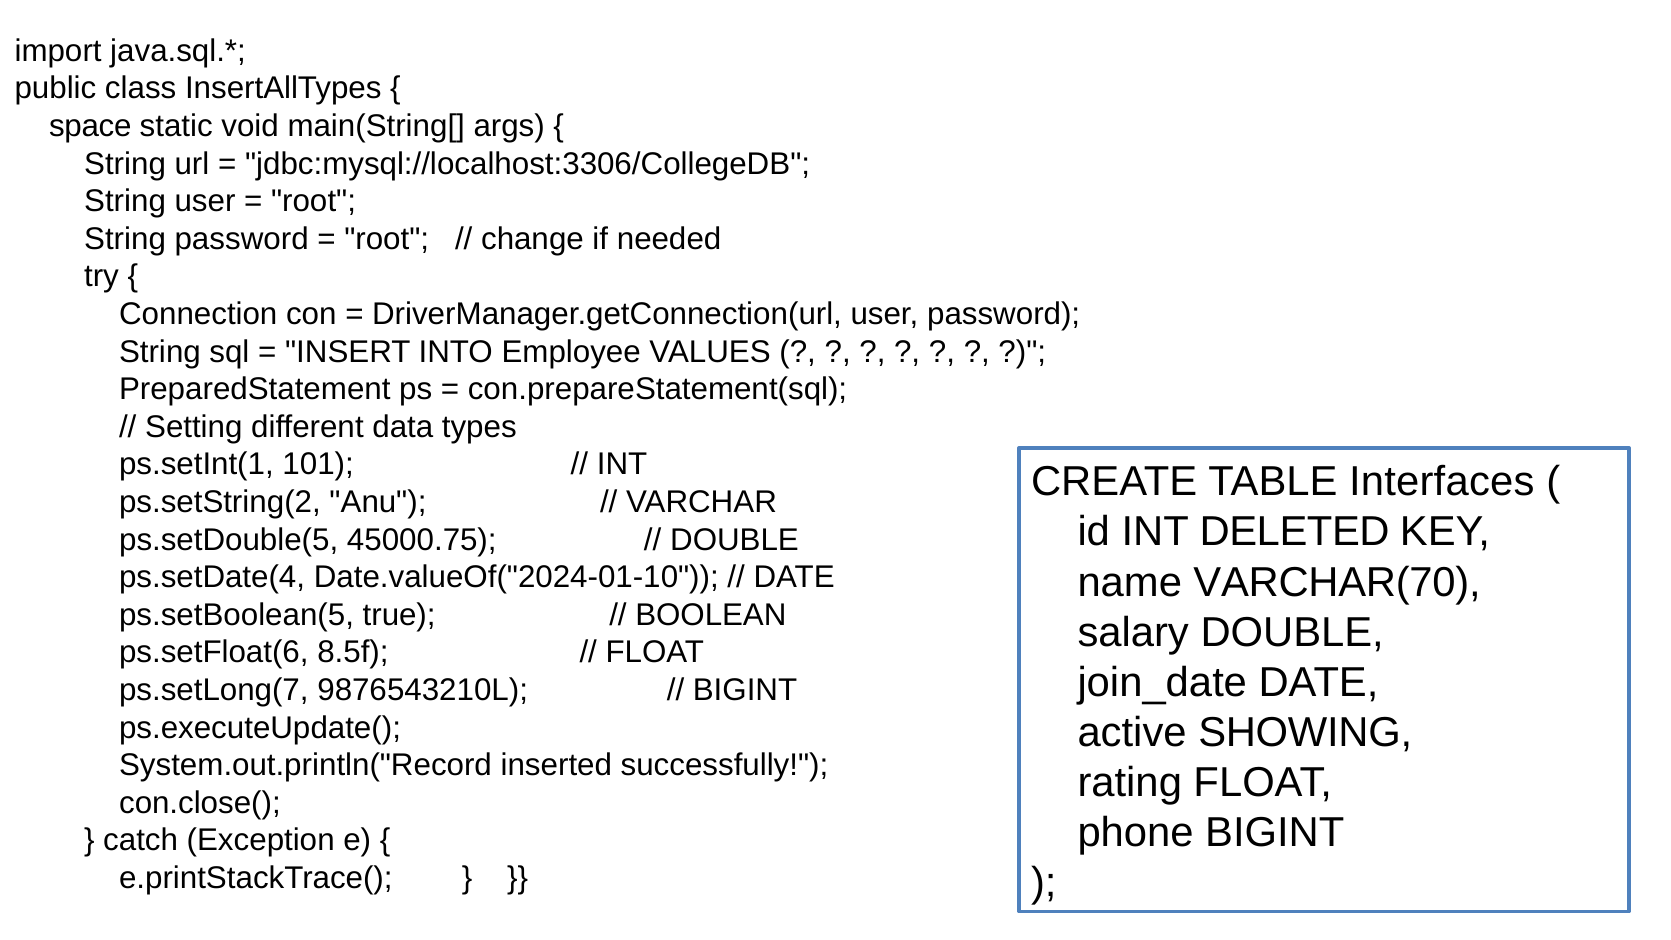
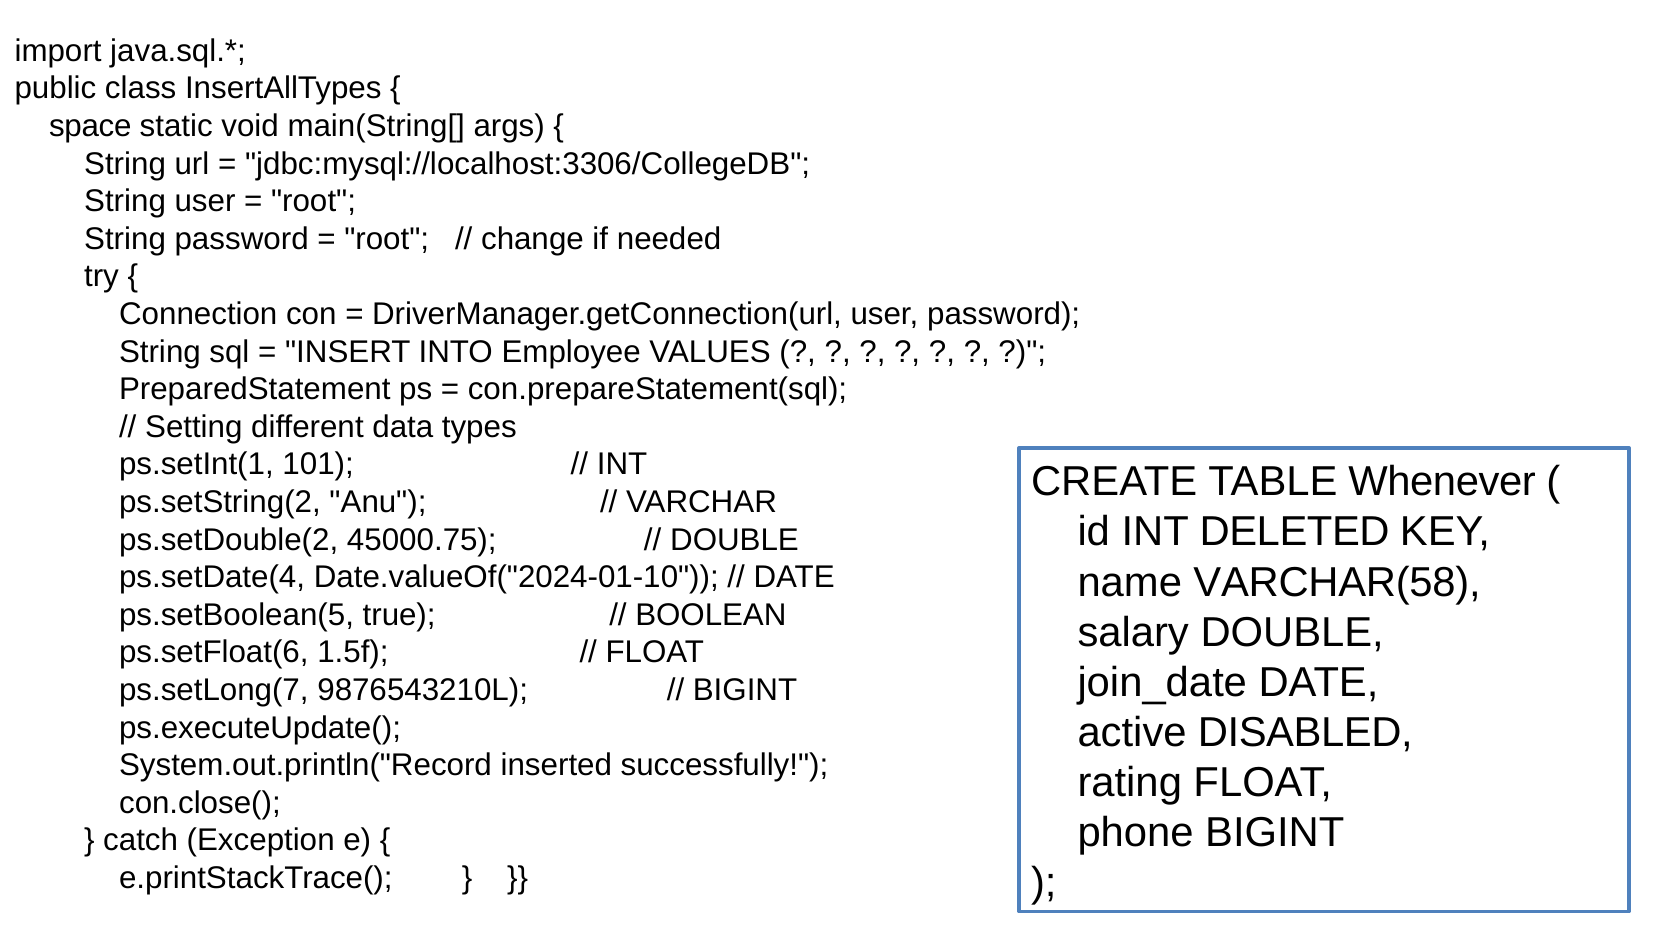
Interfaces: Interfaces -> Whenever (1442, 482)
ps.setDouble(5: ps.setDouble(5 -> ps.setDouble(2 (229, 540)
VARCHAR(70: VARCHAR(70 -> VARCHAR(58 (1337, 582)
8.5f: 8.5f -> 1.5f (353, 652)
SHOWING: SHOWING -> DISABLED (1305, 733)
